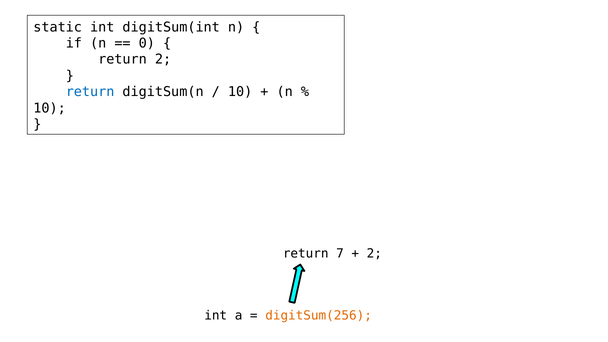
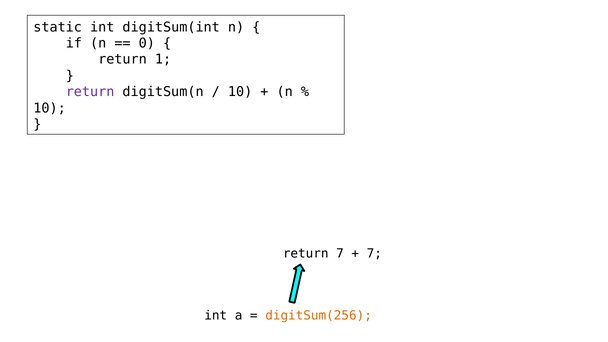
return 2: 2 -> 1 (163, 59)
return colour: blue -> purple (90, 92)
2: 2 -> 7 (374, 253)
